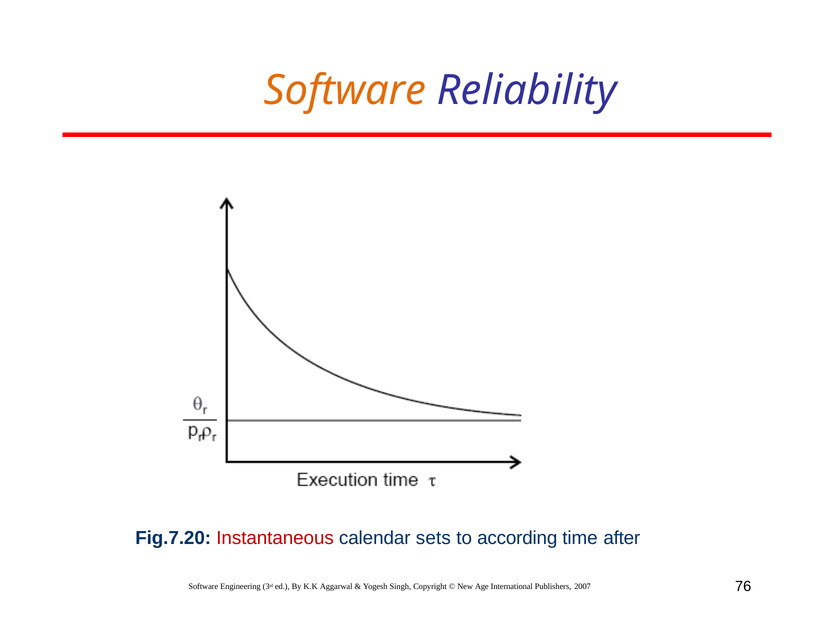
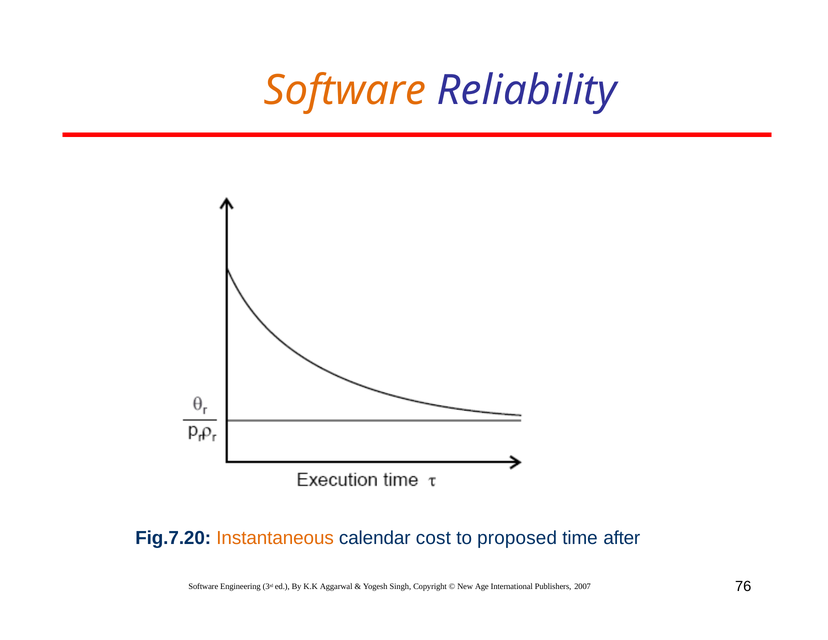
Instantaneous colour: red -> orange (275, 538)
sets: sets -> cost (433, 538)
according: according -> proposed (517, 538)
